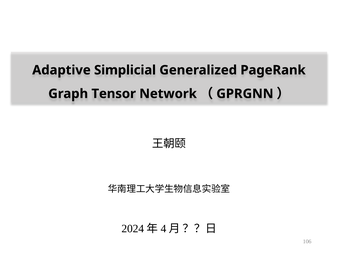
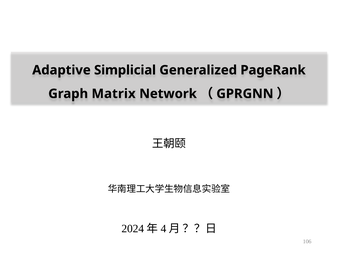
Tensor: Tensor -> Matrix (114, 94)
